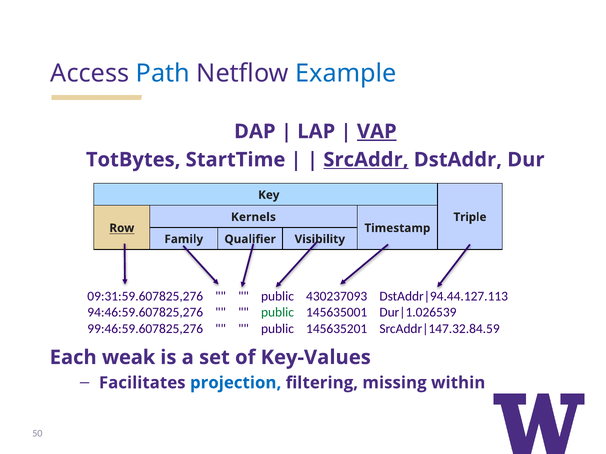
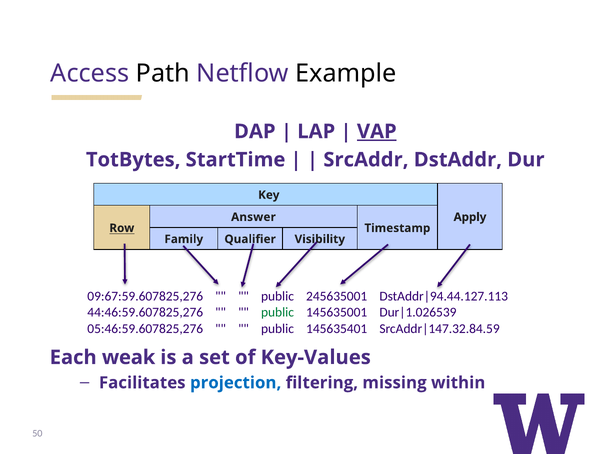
Path colour: blue -> black (163, 74)
Example colour: blue -> black (346, 74)
SrcAddr underline: present -> none (366, 160)
Kernels: Kernels -> Answer (253, 217)
Triple: Triple -> Apply (470, 217)
09:31:59.607825,276: 09:31:59.607825,276 -> 09:67:59.607825,276 (145, 297)
430237093: 430237093 -> 245635001 (337, 297)
94:46:59.607825,276: 94:46:59.607825,276 -> 44:46:59.607825,276 (145, 313)
99:46:59.607825,276: 99:46:59.607825,276 -> 05:46:59.607825,276 (145, 329)
145635201: 145635201 -> 145635401 (337, 329)
